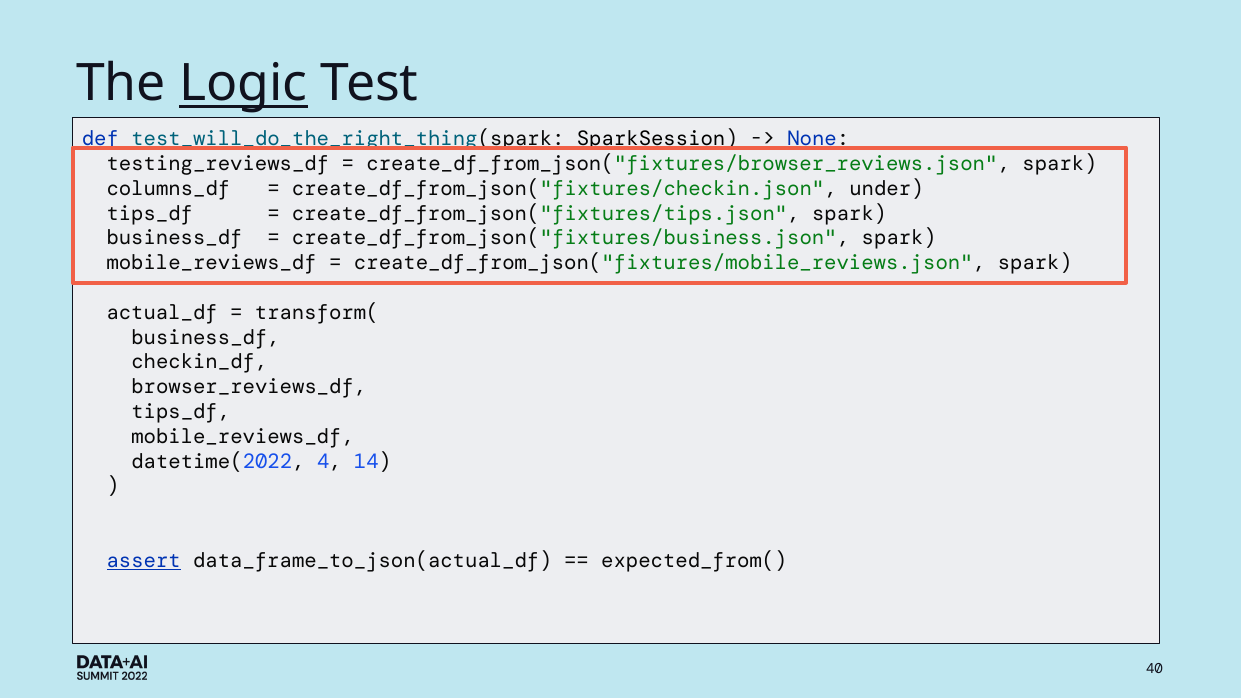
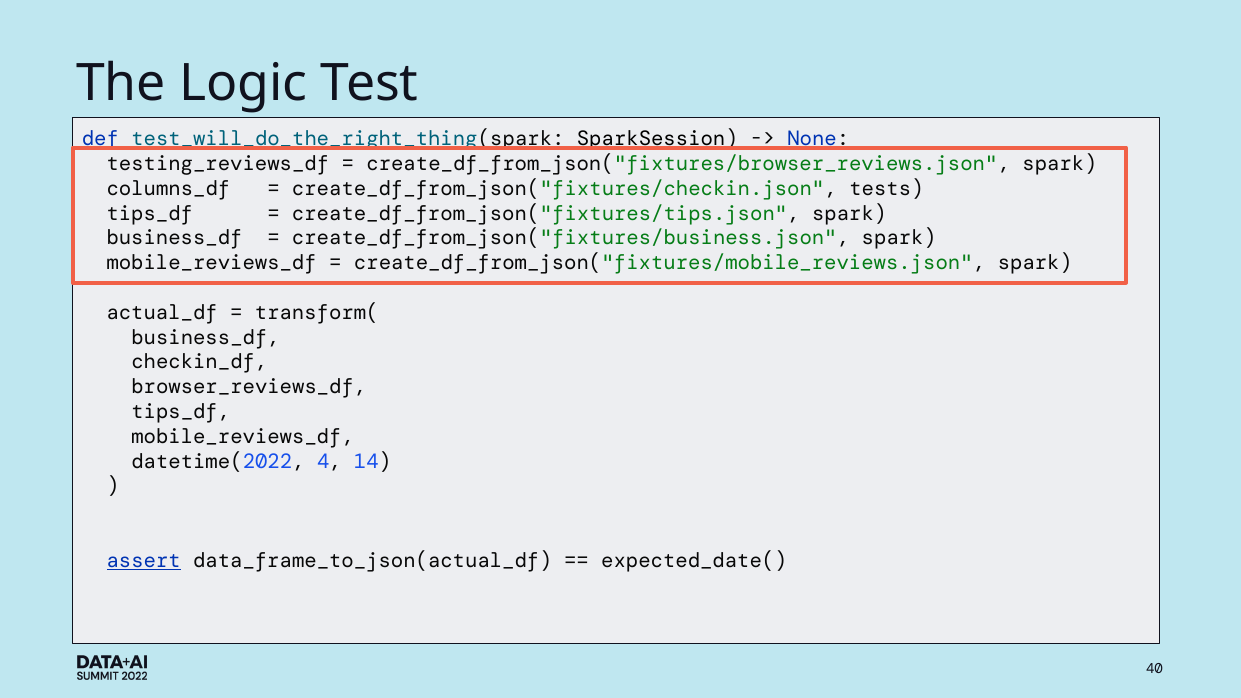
Logic underline: present -> none (244, 84)
under: under -> tests (886, 188)
expected_from(: expected_from( -> expected_date( (694, 561)
